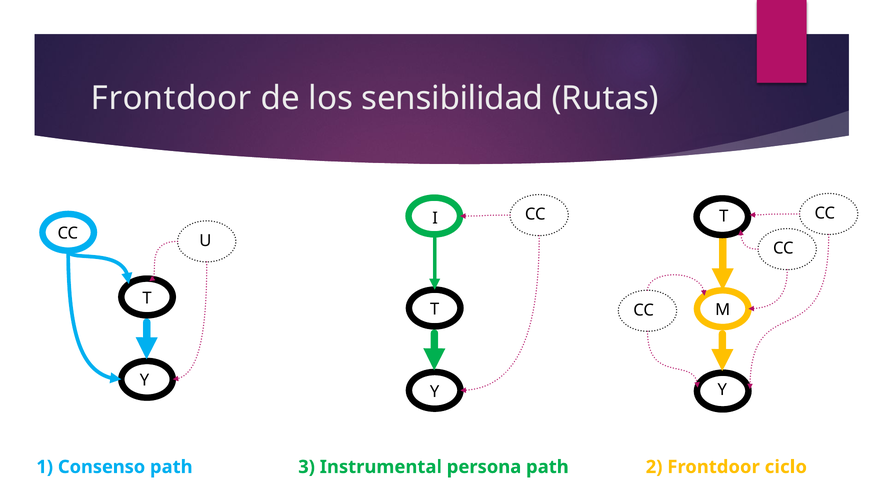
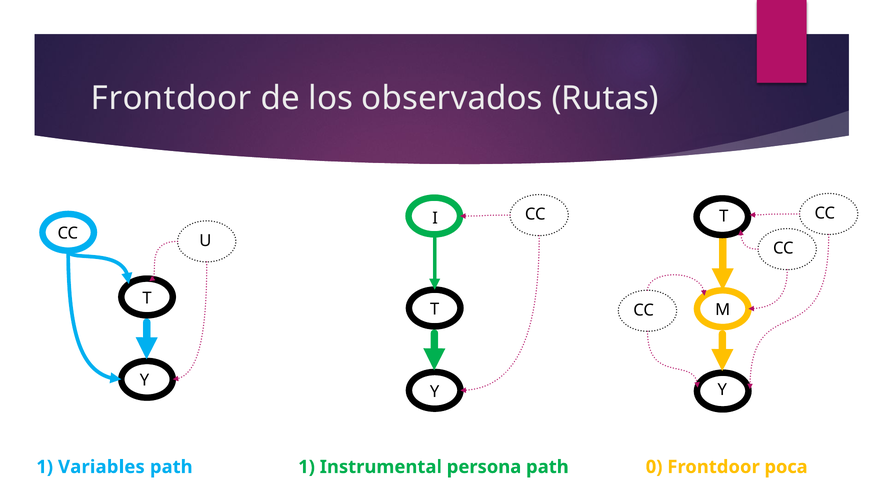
sensibilidad: sensibilidad -> observados (452, 99)
Consenso: Consenso -> Variables (101, 467)
path 3: 3 -> 1 (307, 467)
2: 2 -> 0 (654, 467)
ciclo: ciclo -> poca (786, 467)
